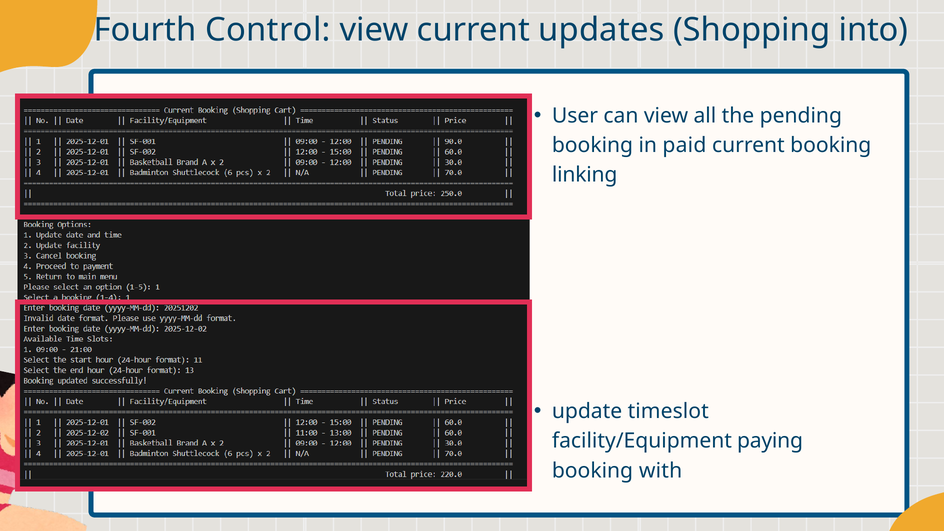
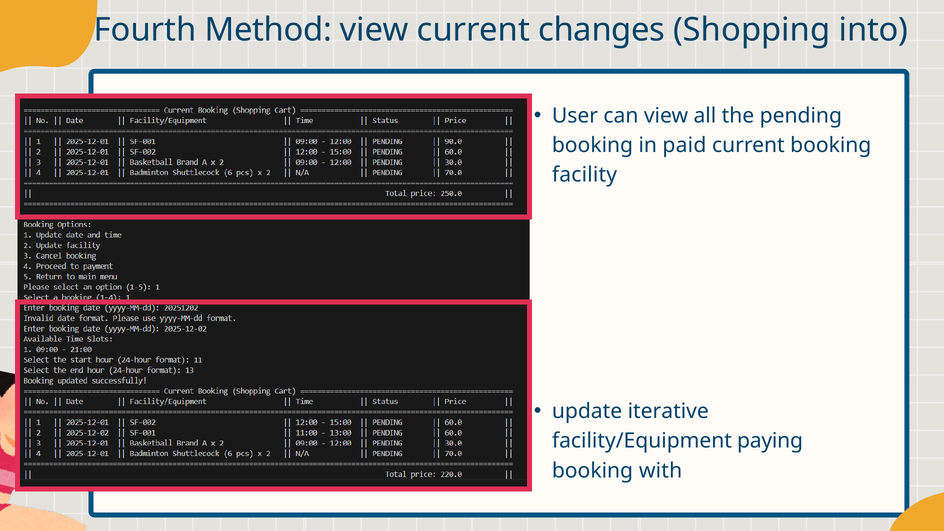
Control: Control -> Method (268, 30)
updates: updates -> changes (602, 30)
linking: linking -> facility (584, 175)
timeslot: timeslot -> iterative (668, 411)
